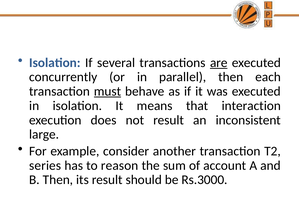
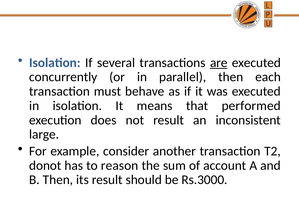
must underline: present -> none (108, 91)
interaction: interaction -> performed (251, 106)
series: series -> donot (45, 166)
